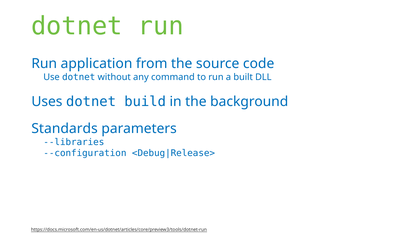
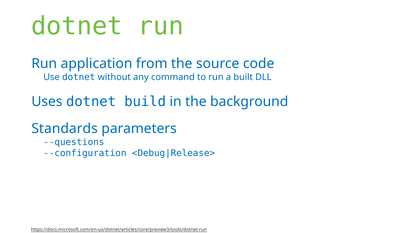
--libraries: --libraries -> --questions (74, 142)
